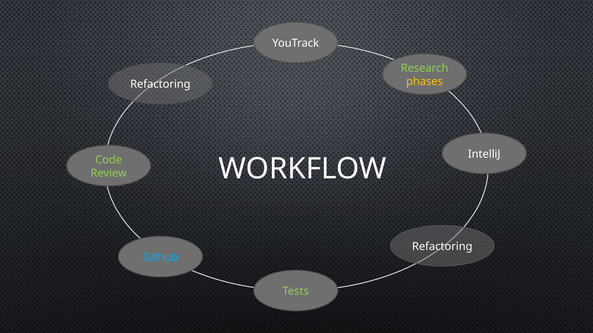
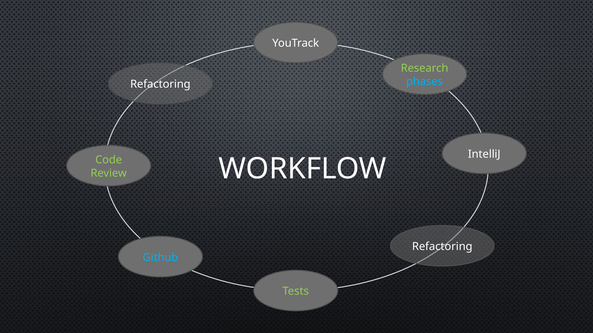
phases colour: yellow -> light blue (425, 82)
